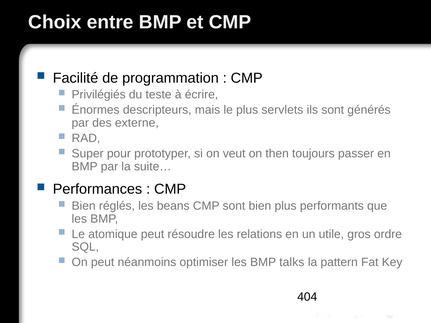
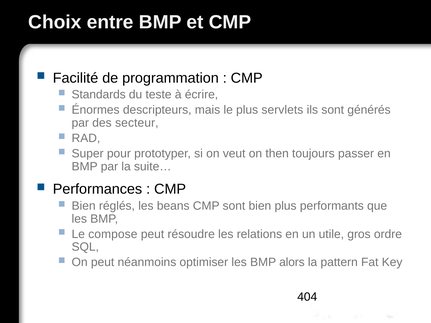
Privilégiés: Privilégiés -> Standards (99, 95)
externe: externe -> secteur (137, 123)
atomique: atomique -> compose (113, 234)
talks: talks -> alors (292, 262)
